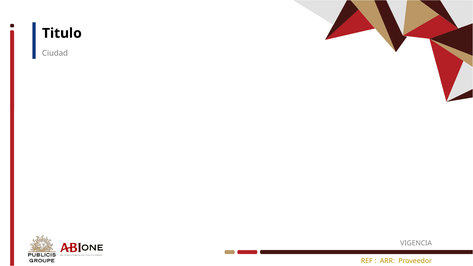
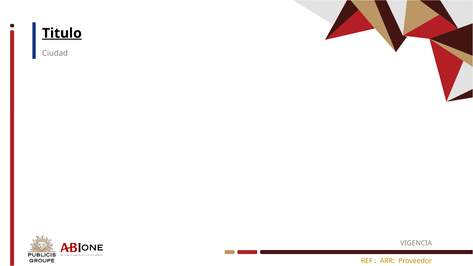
Titulo underline: none -> present (62, 33)
